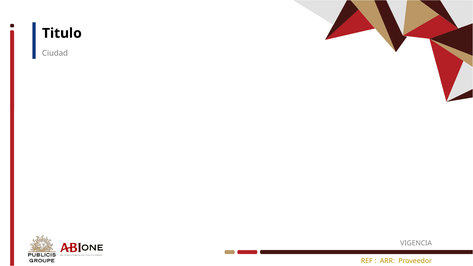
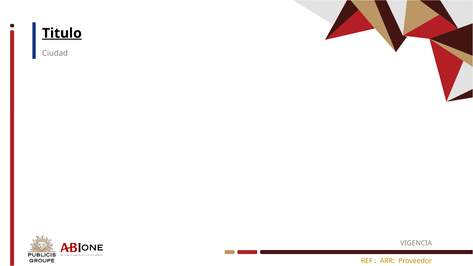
Titulo underline: none -> present (62, 33)
